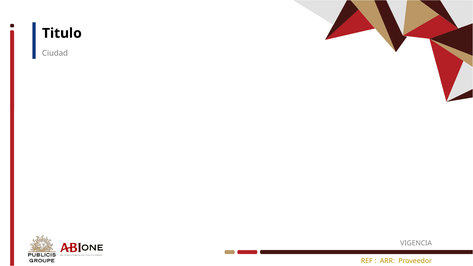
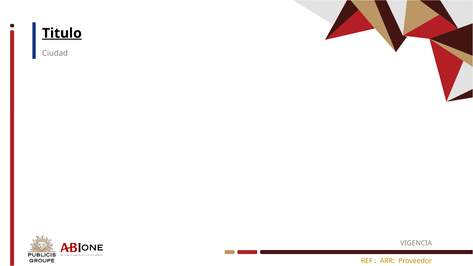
Titulo underline: none -> present (62, 33)
